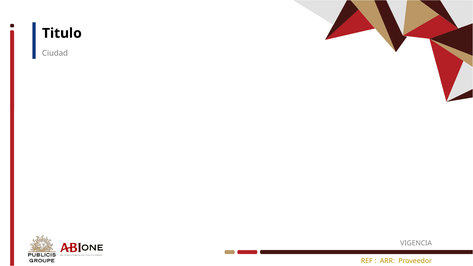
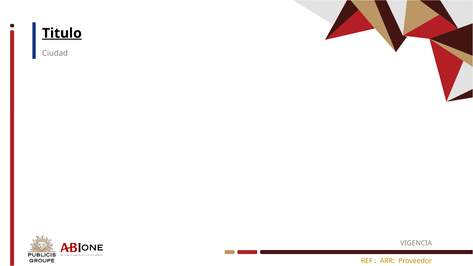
Titulo underline: none -> present (62, 33)
